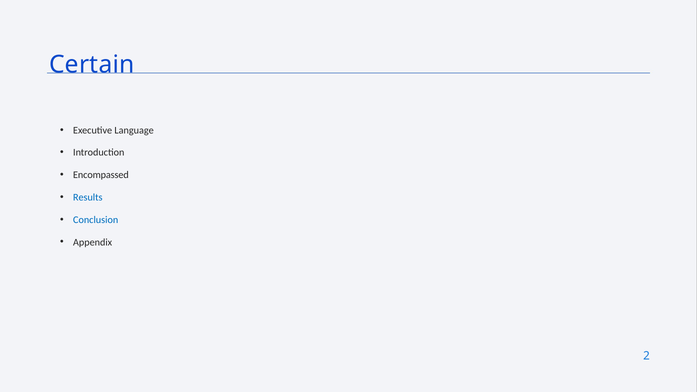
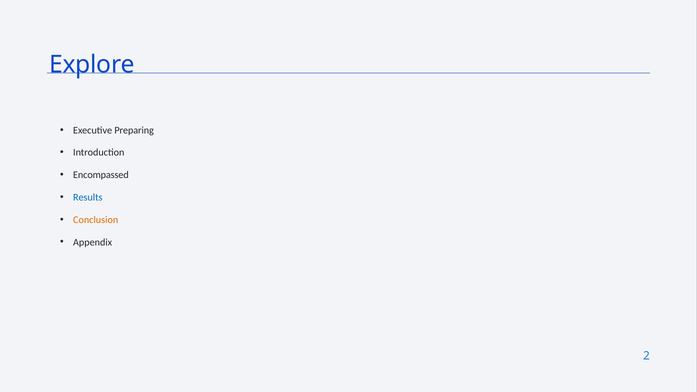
Certain: Certain -> Explore (92, 65)
Language: Language -> Preparing (134, 130)
Conclusion colour: blue -> orange (96, 220)
